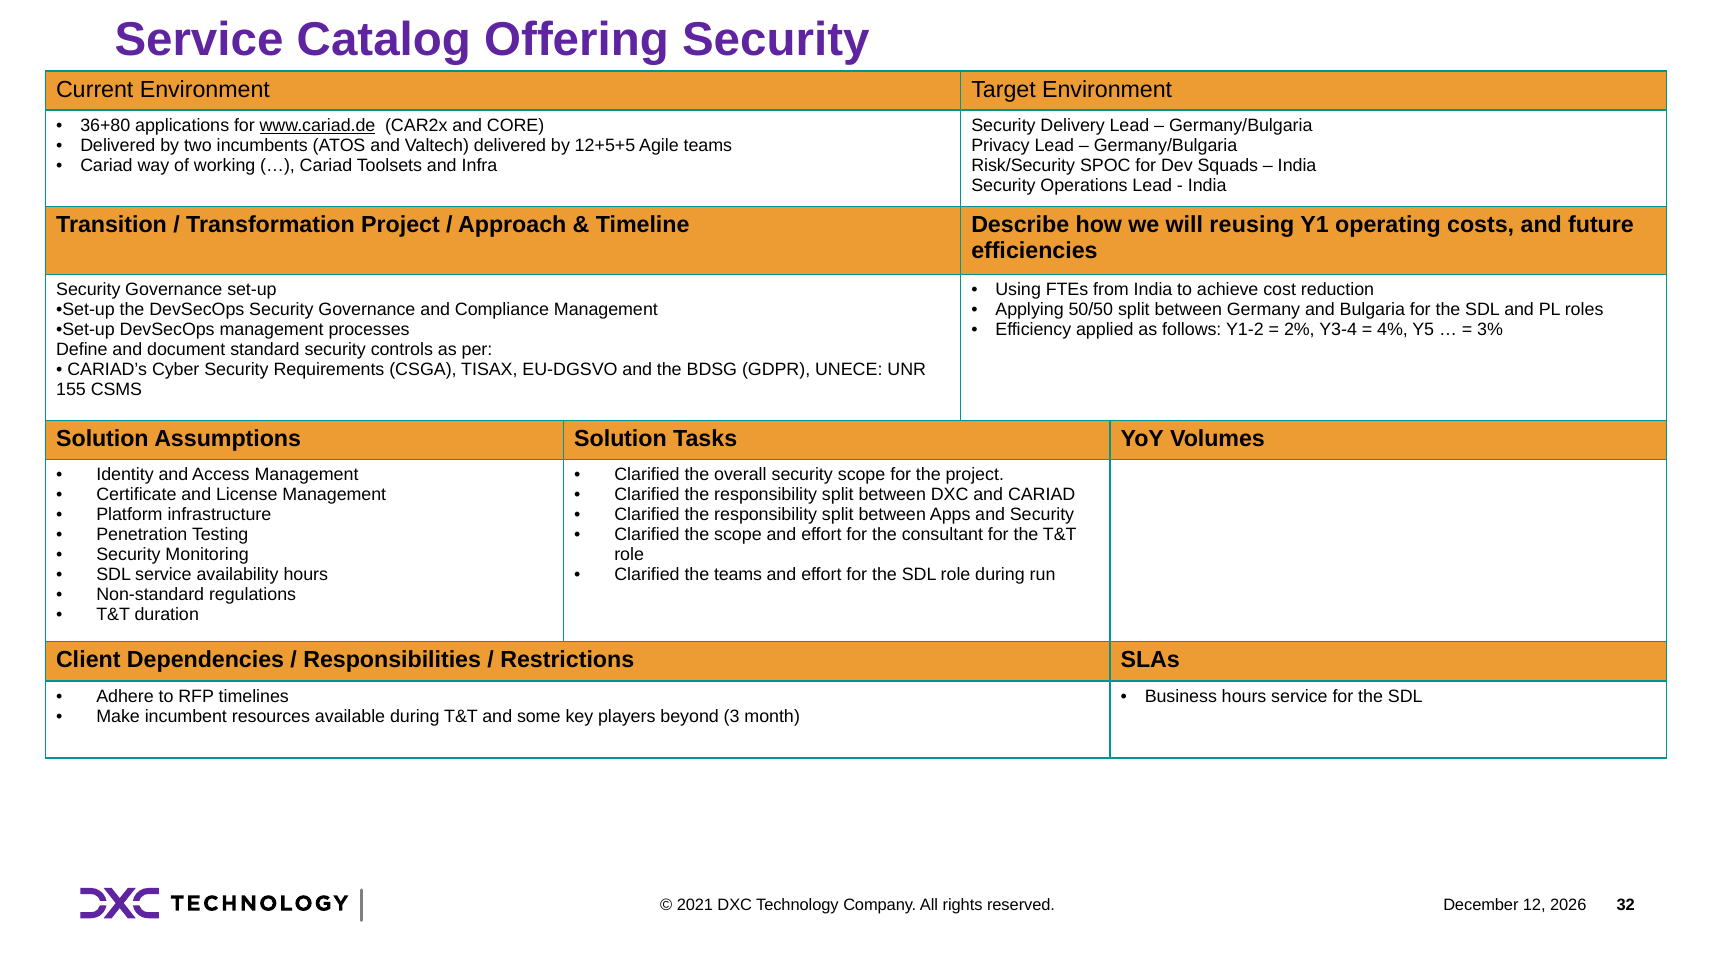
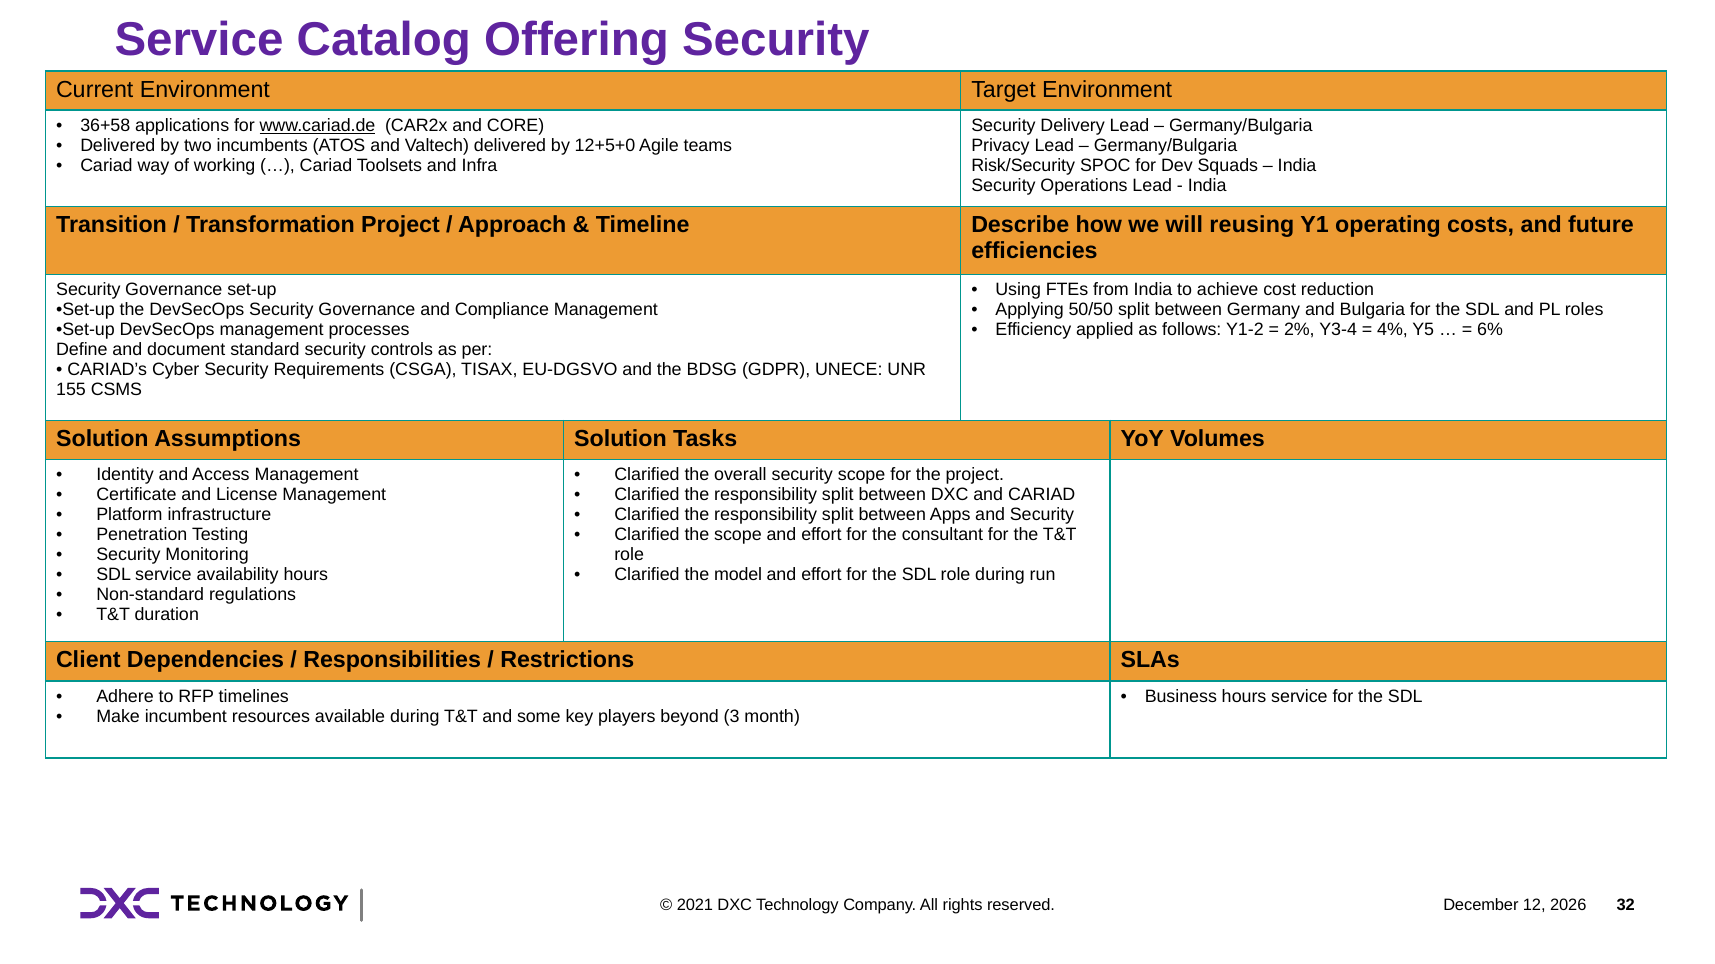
36+80: 36+80 -> 36+58 (105, 126)
12+5+5: 12+5+5 -> 12+5+0 (605, 146)
3%: 3% -> 6% (1490, 330)
the teams: teams -> model (738, 575)
